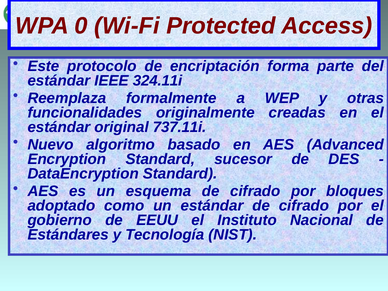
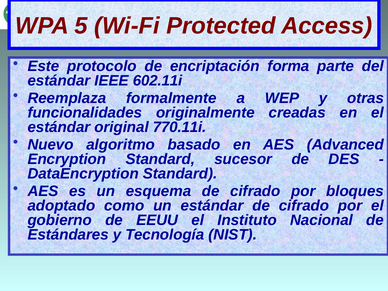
0: 0 -> 5 (81, 26)
324.11i: 324.11i -> 602.11i (158, 81)
737.11i: 737.11i -> 770.11i (180, 127)
